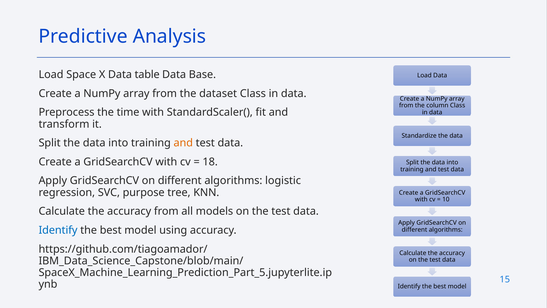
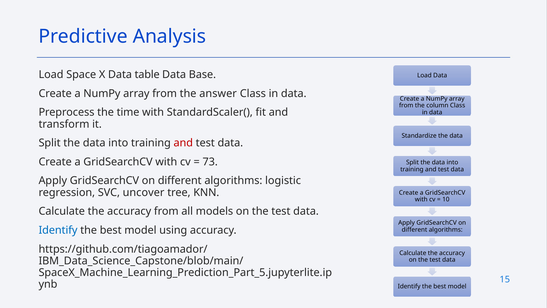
dataset: dataset -> answer (218, 93)
and colour: orange -> red (183, 143)
18: 18 -> 73 (210, 162)
purpose: purpose -> uncover (144, 192)
